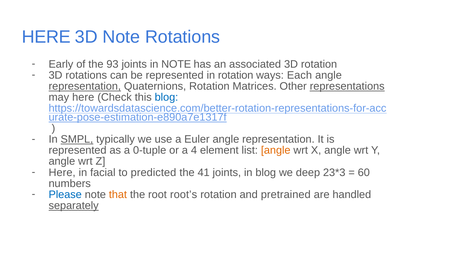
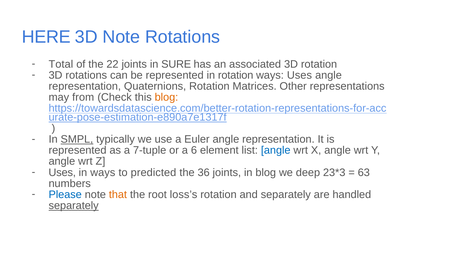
Early: Early -> Total (61, 64)
93: 93 -> 22 (112, 64)
in NOTE: NOTE -> SURE (176, 64)
ways Each: Each -> Uses (299, 75)
representation underline: present -> none (85, 86)
representations underline: present -> none (347, 86)
may here: here -> from (83, 97)
blog colour: blue -> orange (166, 97)
0-tuple: 0-tuple -> 7-tuple (150, 150)
4: 4 -> 6 (194, 150)
angle colour: orange -> blue (276, 150)
Here: Here -> Uses (62, 173)
in facial: facial -> ways (103, 173)
41: 41 -> 36 (204, 173)
60: 60 -> 63 (364, 173)
root’s: root’s -> loss’s (184, 195)
and pretrained: pretrained -> separately (286, 195)
